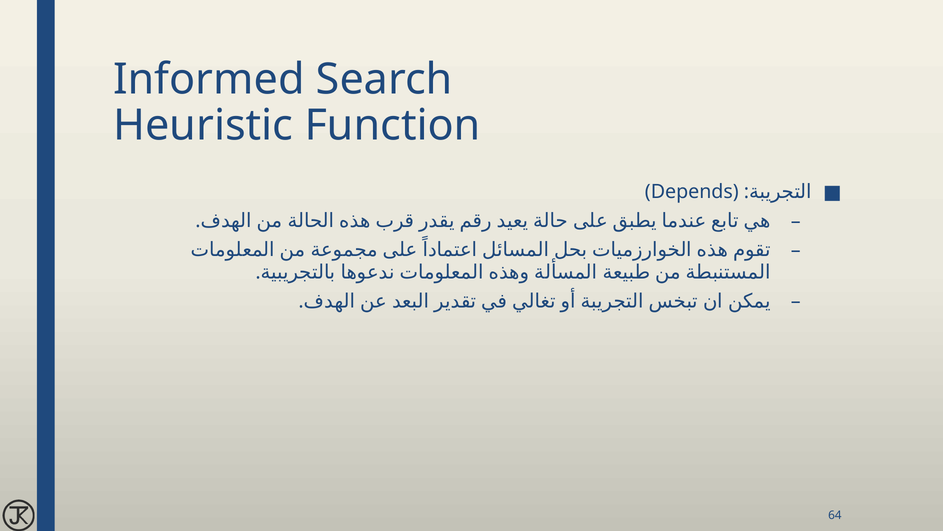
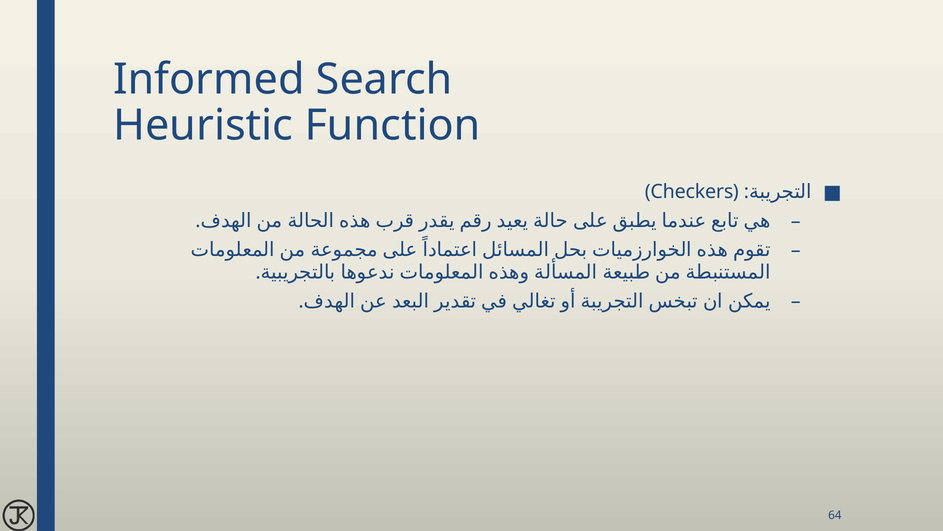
Depends: Depends -> Checkers (692, 192)
